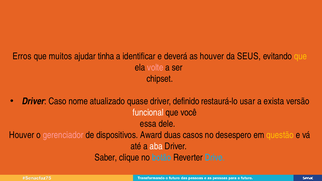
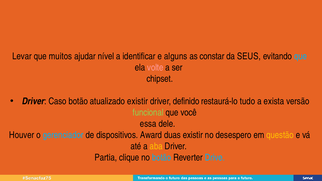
Erros: Erros -> Levar (22, 56)
tinha: tinha -> nível (106, 56)
deverá: deverá -> alguns (176, 56)
as houver: houver -> constar (212, 56)
que colour: yellow -> light blue (301, 56)
Caso nome: nome -> botão (78, 101)
atualizado quase: quase -> existir (138, 101)
usar: usar -> tudo (247, 101)
funcional colour: white -> light green (148, 113)
gerenciador colour: pink -> light blue (63, 135)
duas casos: casos -> existir (193, 135)
aba colour: white -> yellow (156, 146)
Saber: Saber -> Partia (106, 158)
